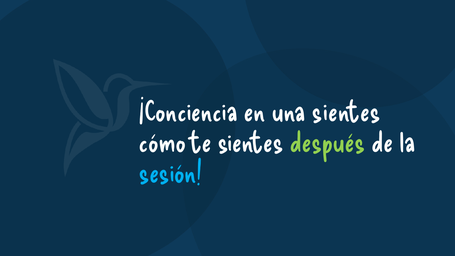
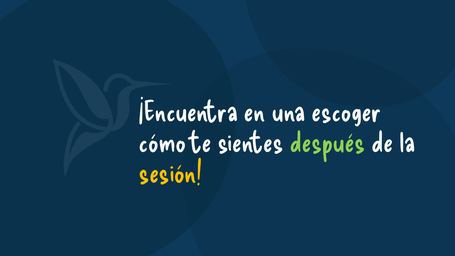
¡Conciencia: ¡Conciencia -> ¡Encuentra (188, 112)
una sientes: sientes -> escoger (346, 112)
sesión colour: light blue -> yellow (171, 174)
